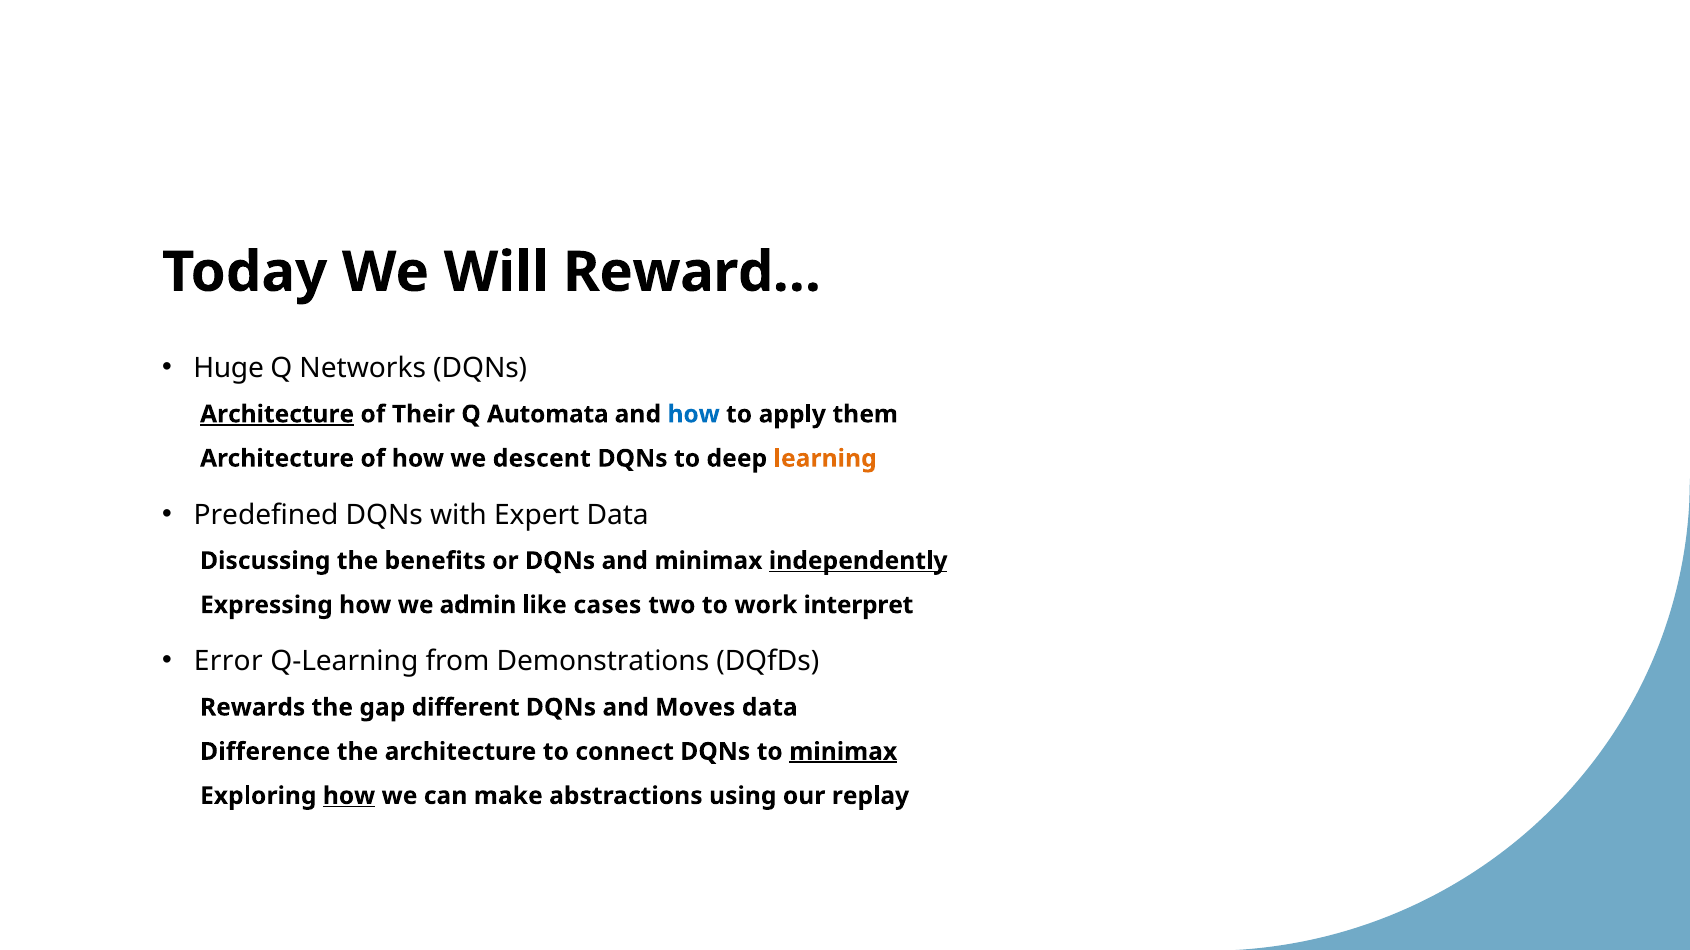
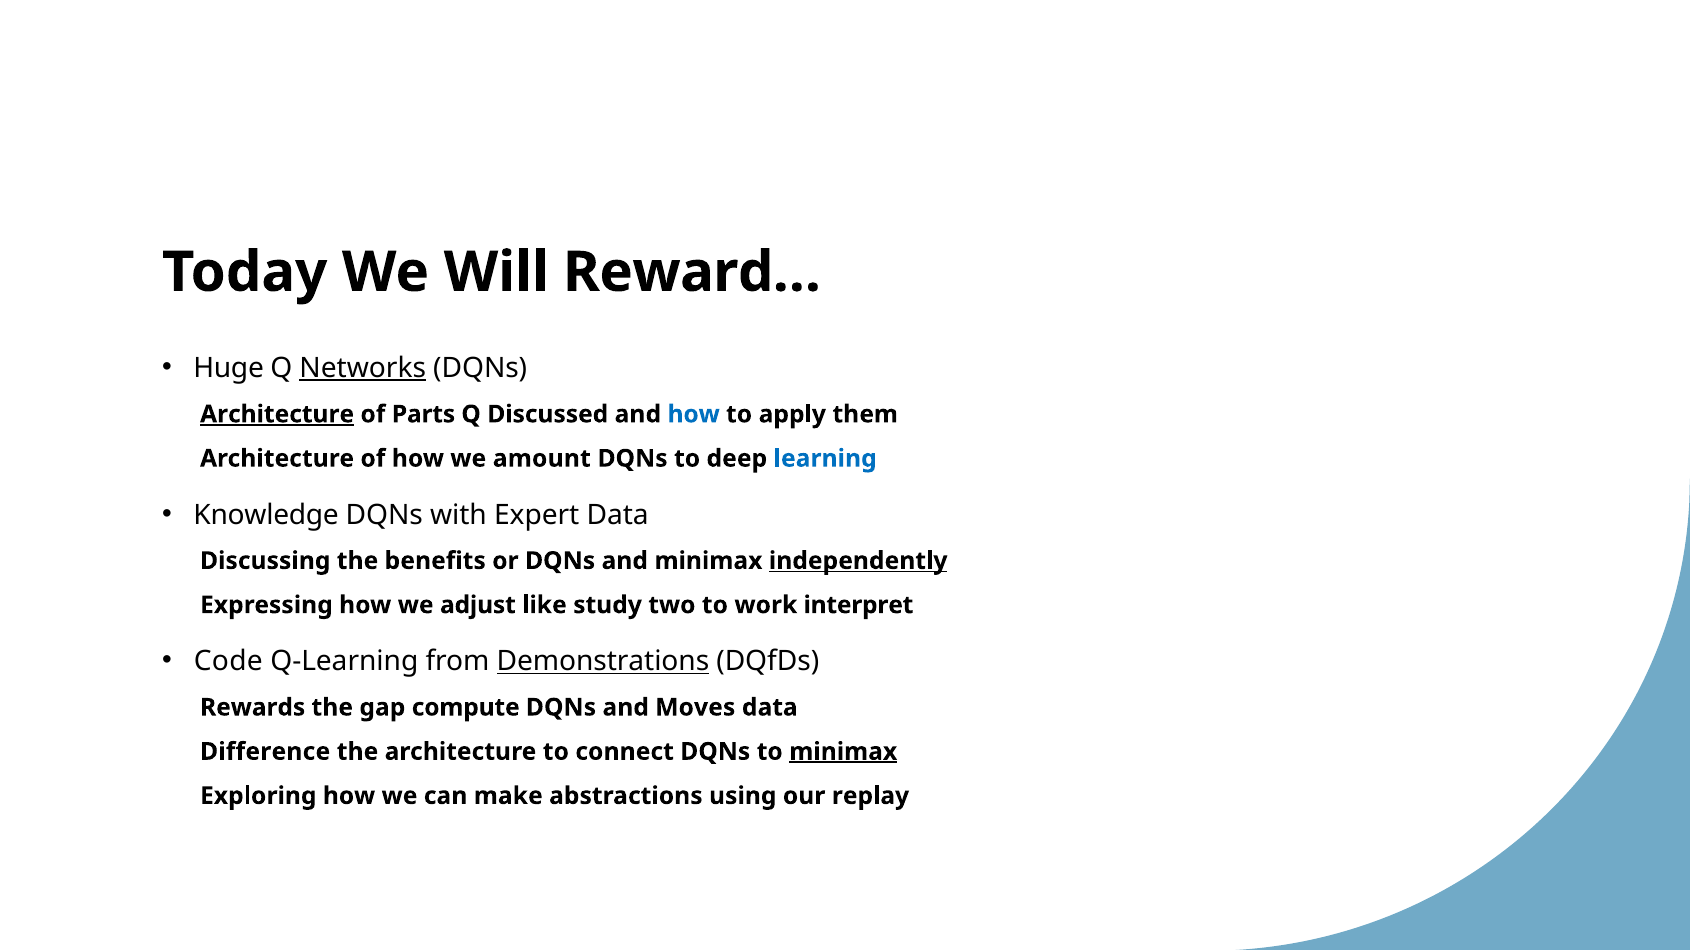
Networks underline: none -> present (363, 368)
Their: Their -> Parts (424, 415)
Automata: Automata -> Discussed (548, 415)
descent: descent -> amount (542, 459)
learning colour: orange -> blue (825, 459)
Predefined: Predefined -> Knowledge (266, 515)
admin: admin -> adjust (478, 605)
cases: cases -> study (608, 605)
Error: Error -> Code (228, 662)
Demonstrations underline: none -> present (603, 662)
different: different -> compute (466, 708)
how underline: present -> none (349, 796)
